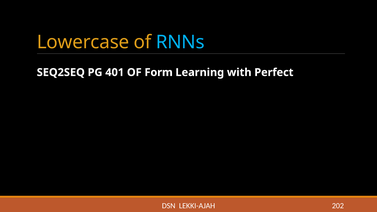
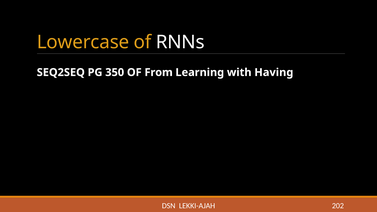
RNNs colour: light blue -> white (180, 42)
401: 401 -> 350 (115, 72)
Form: Form -> From (159, 72)
Perfect: Perfect -> Having (274, 72)
